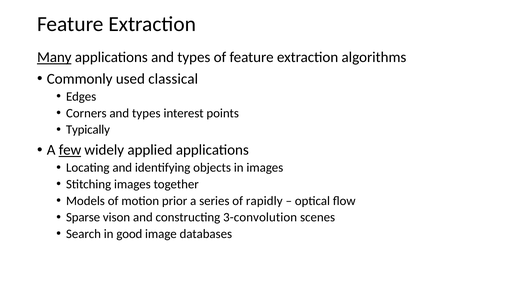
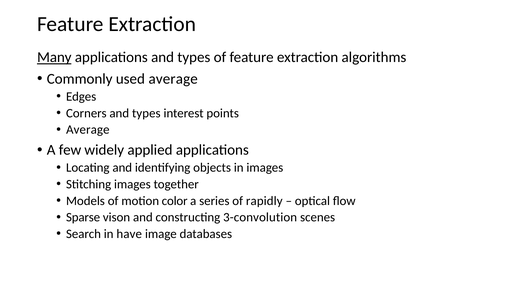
used classical: classical -> average (173, 79)
Typically: Typically -> Average (88, 130)
few underline: present -> none (70, 150)
prior: prior -> color (175, 201)
good: good -> have (129, 234)
